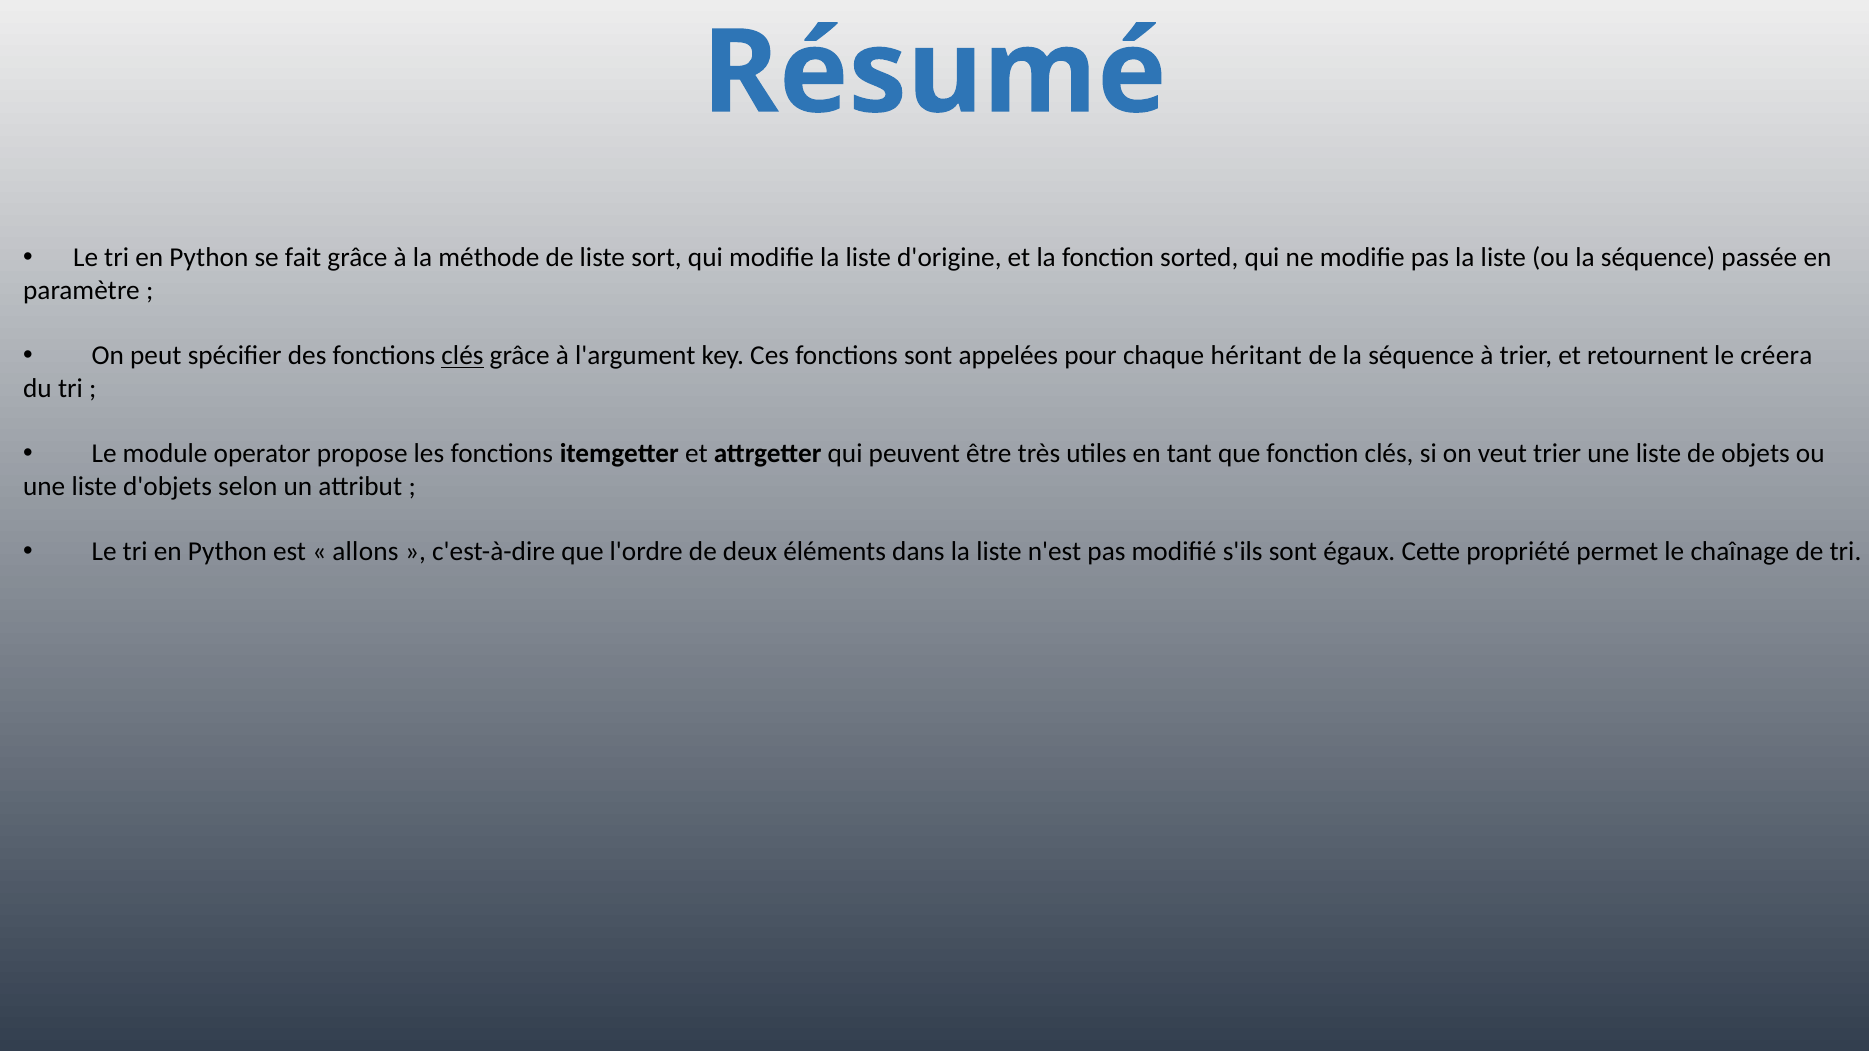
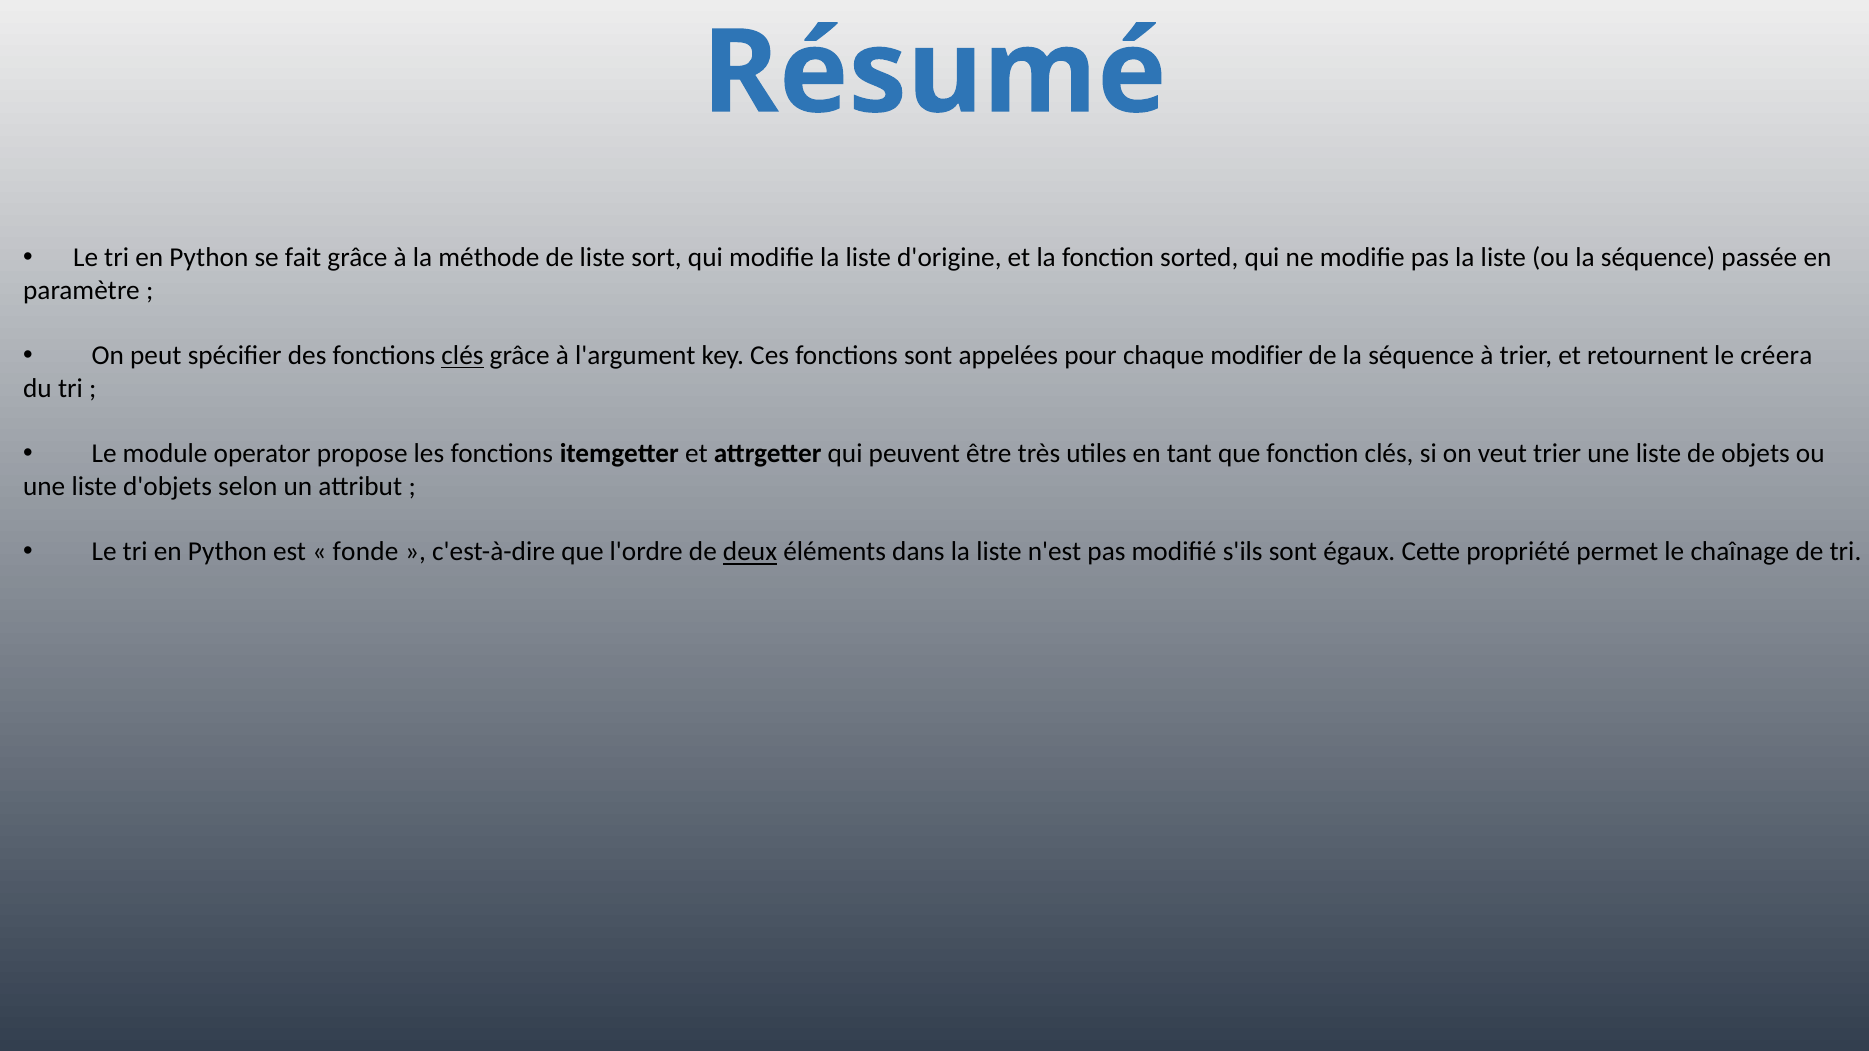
héritant: héritant -> modifier (1257, 356)
allons: allons -> fonde (366, 552)
deux underline: none -> present (750, 552)
